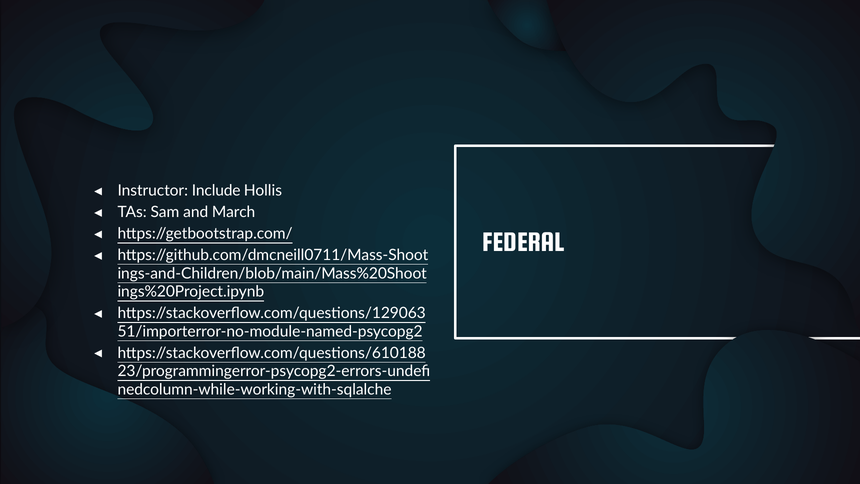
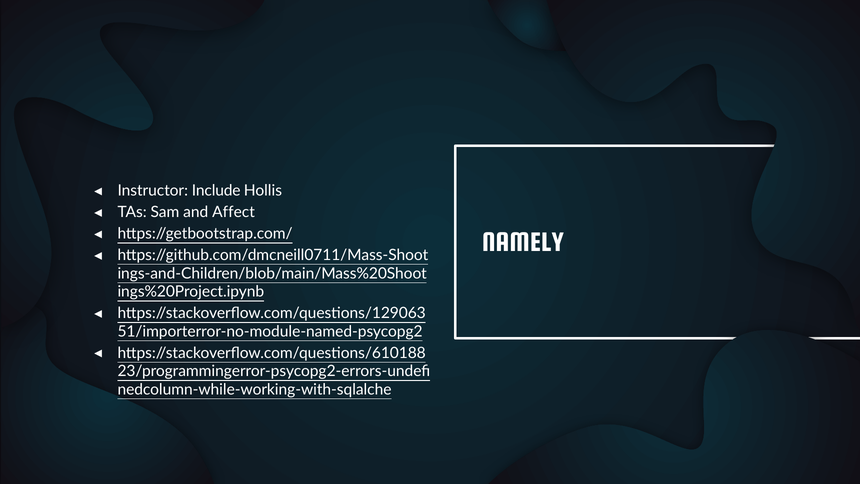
March: March -> Affect (234, 212)
FEDERAL: FEDERAL -> NAMELY (523, 242)
